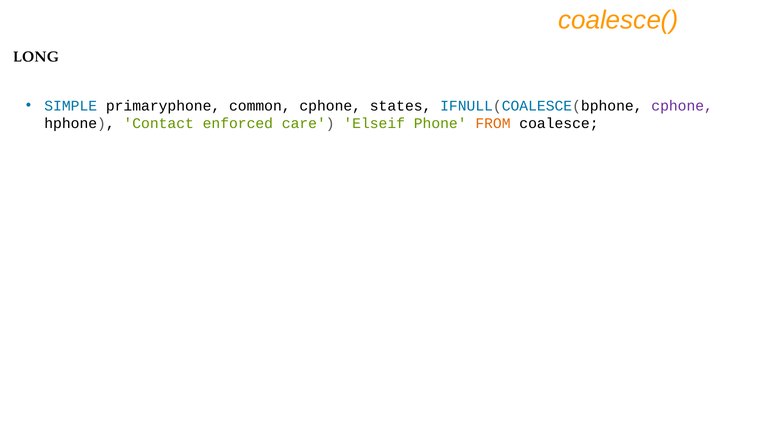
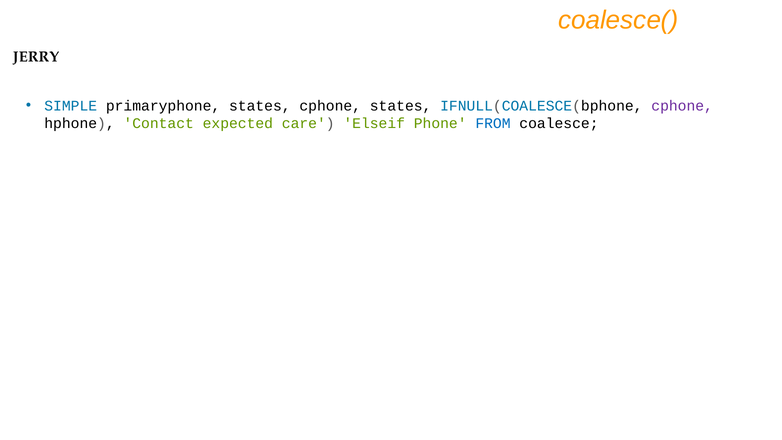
LONG: LONG -> JERRY (36, 57)
primaryphone common: common -> states (260, 106)
enforced: enforced -> expected (238, 123)
FROM colour: orange -> blue (493, 123)
